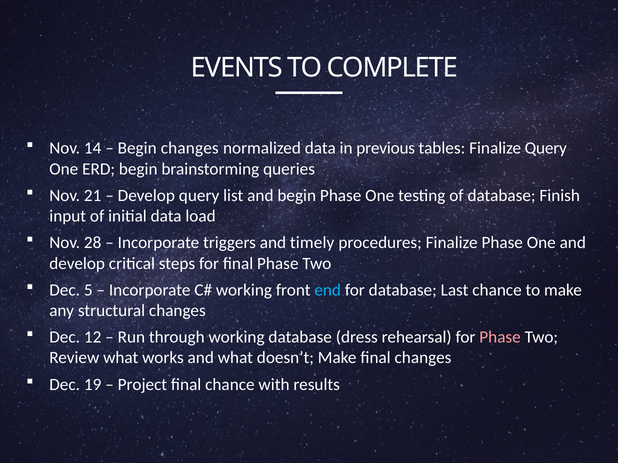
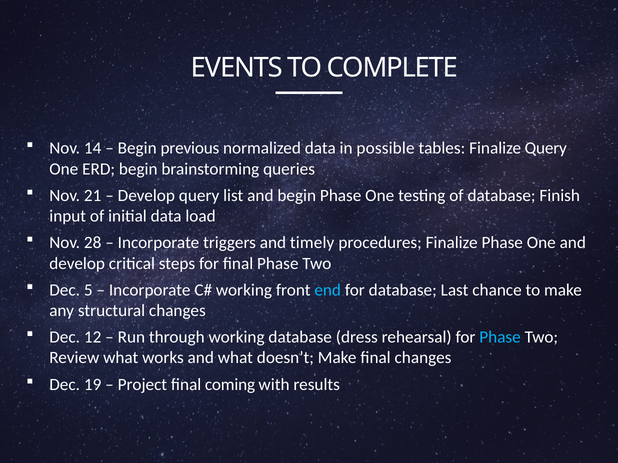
Begin changes: changes -> previous (190, 148)
previous: previous -> possible (386, 148)
Phase colour: pink -> light blue (500, 338)
final chance: chance -> coming (230, 385)
